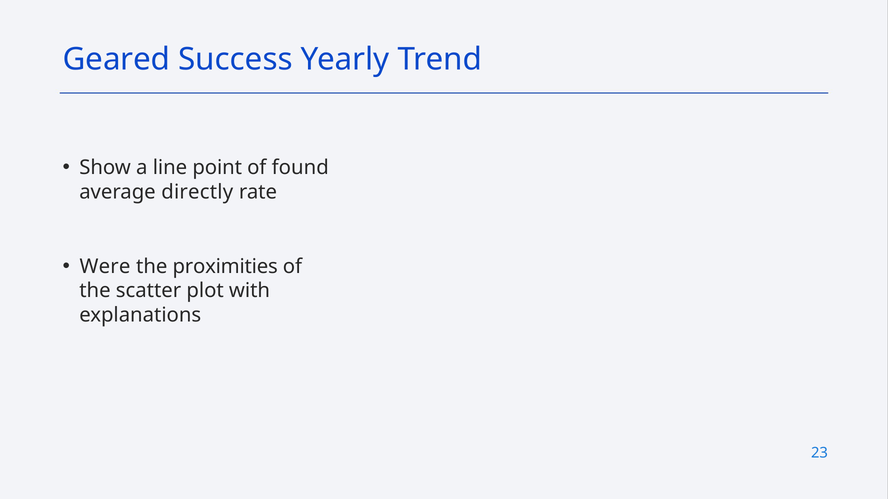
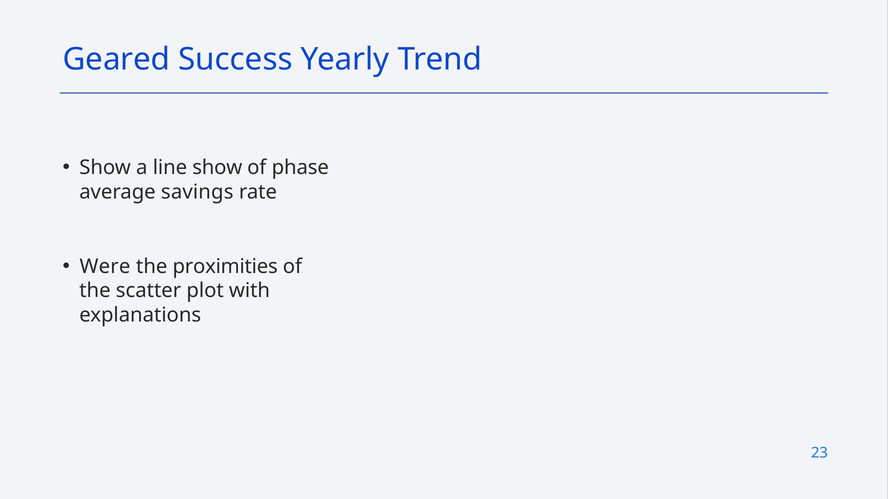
line point: point -> show (217, 168)
found: found -> phase (300, 168)
directly: directly -> savings (197, 192)
